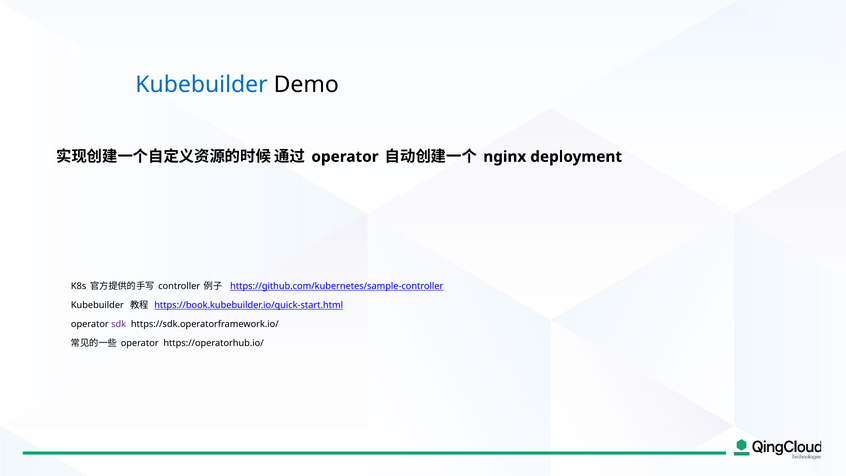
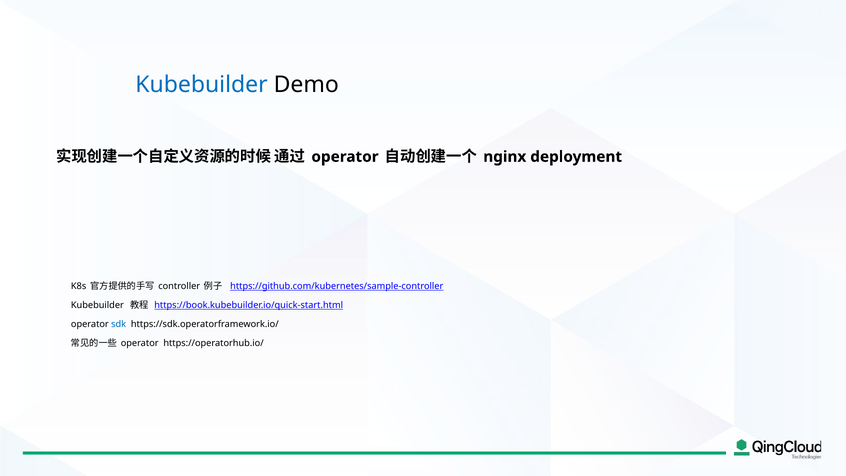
sdk colour: purple -> blue (119, 324)
